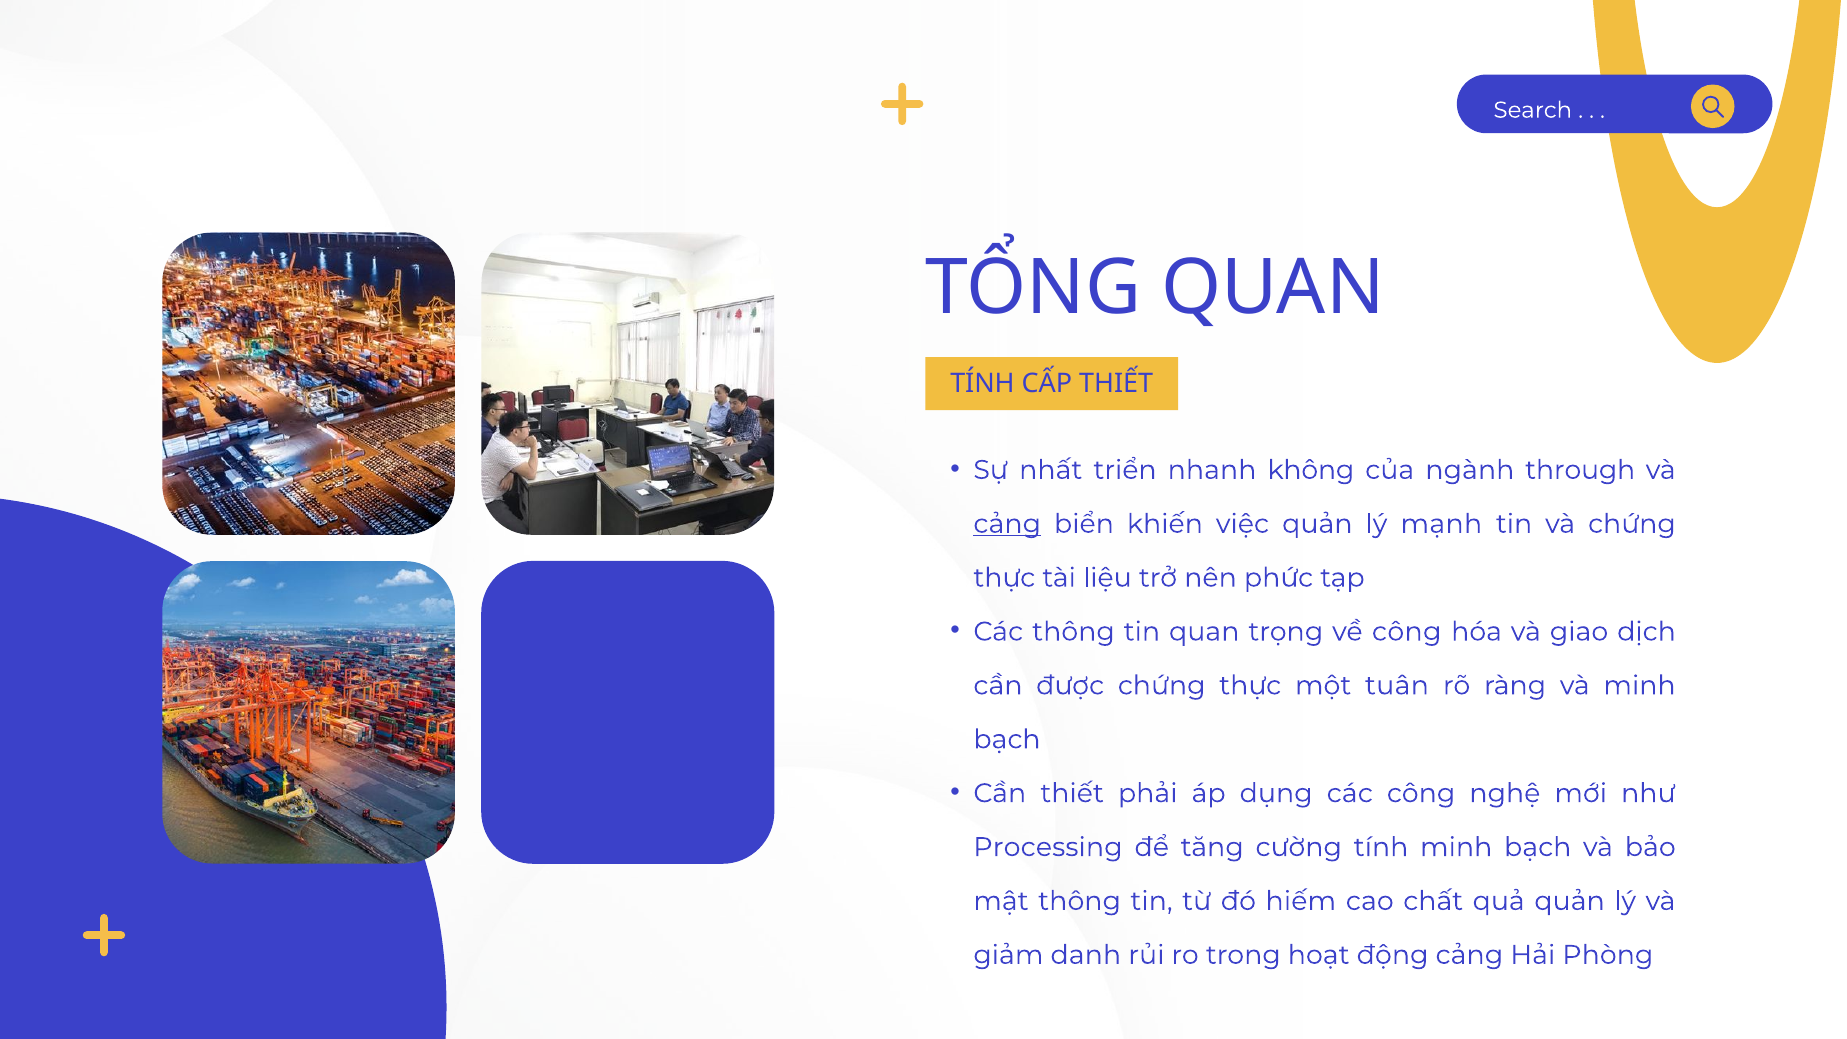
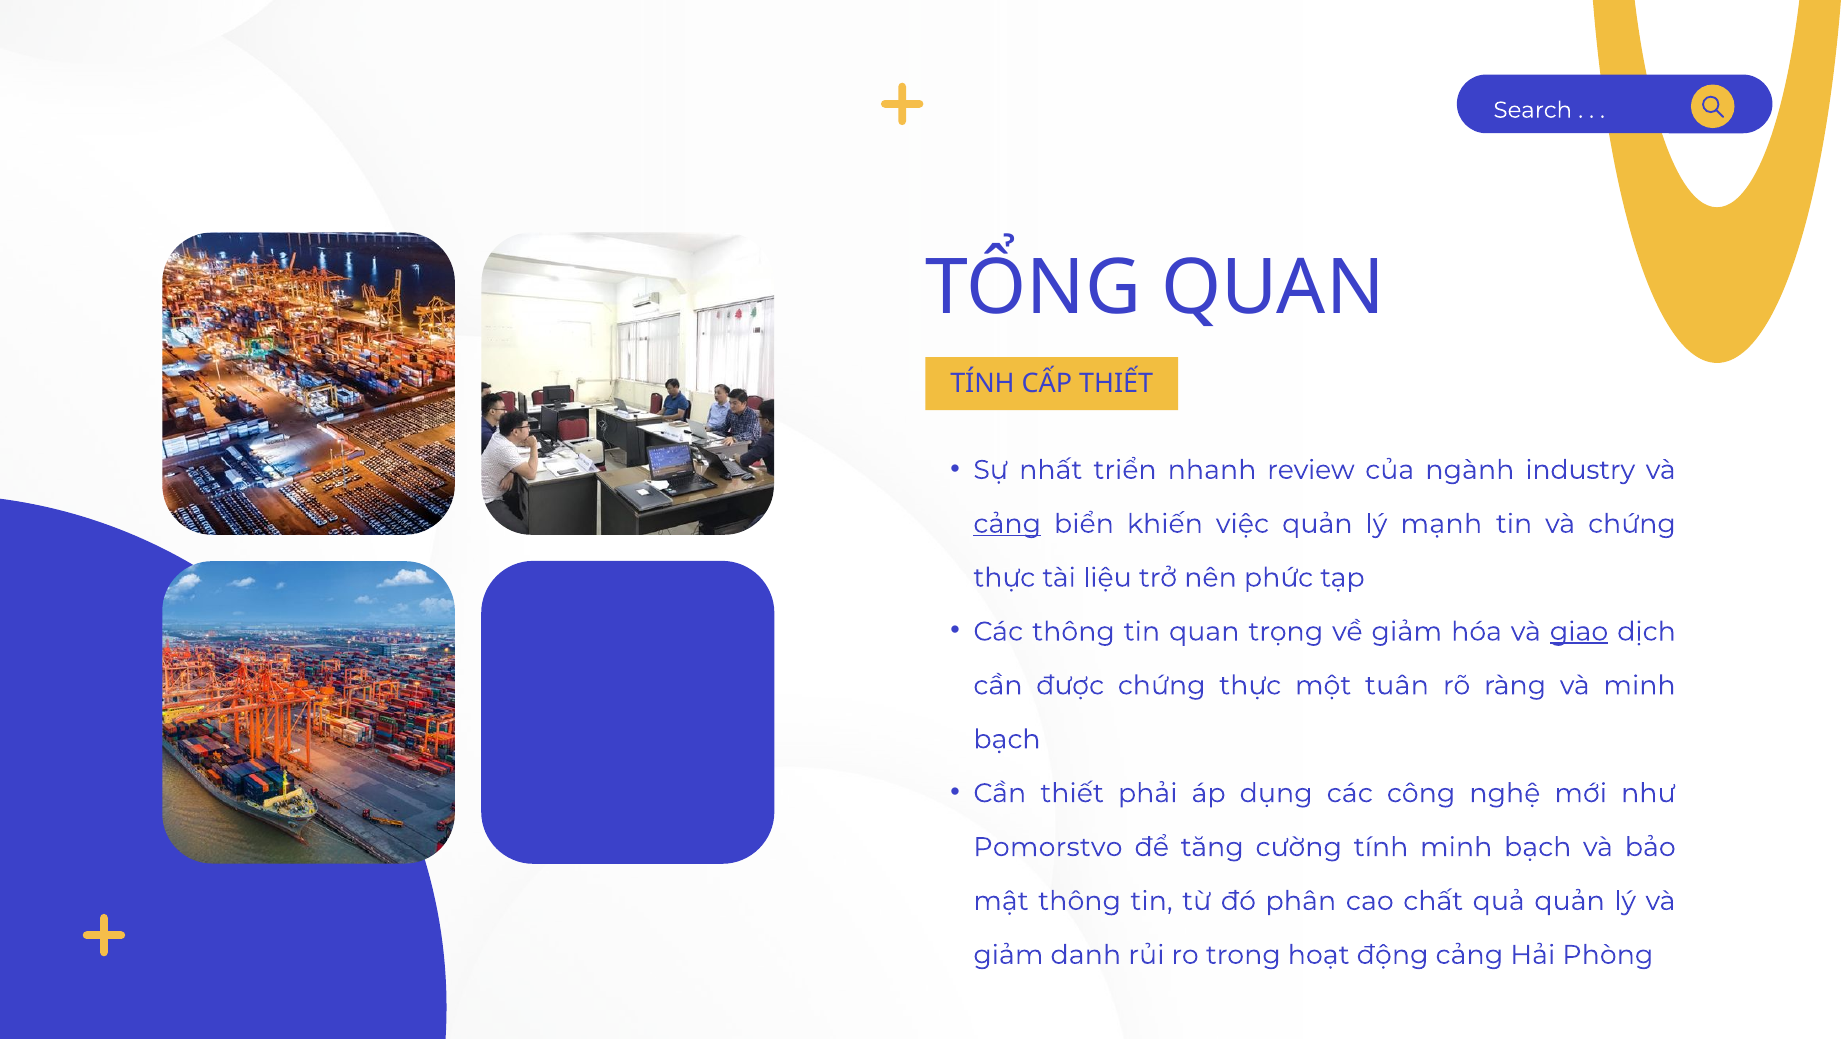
không: không -> review (1311, 470)
through: through -> industry (1580, 470)
về công: công -> giảm (1407, 632)
giao underline: none -> present (1579, 632)
Processing: Processing -> Pomorstvo (1048, 847)
hiếm: hiếm -> phân (1301, 901)
